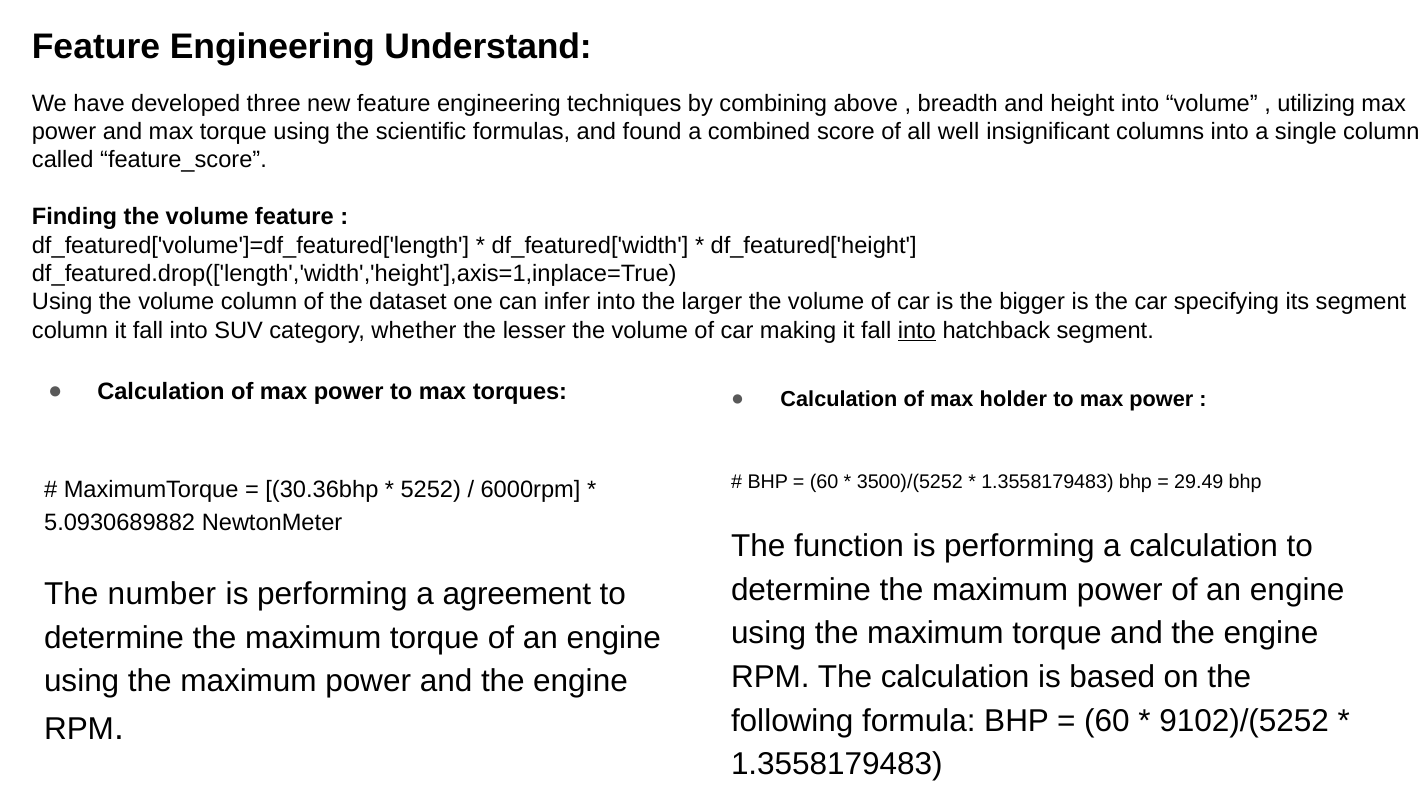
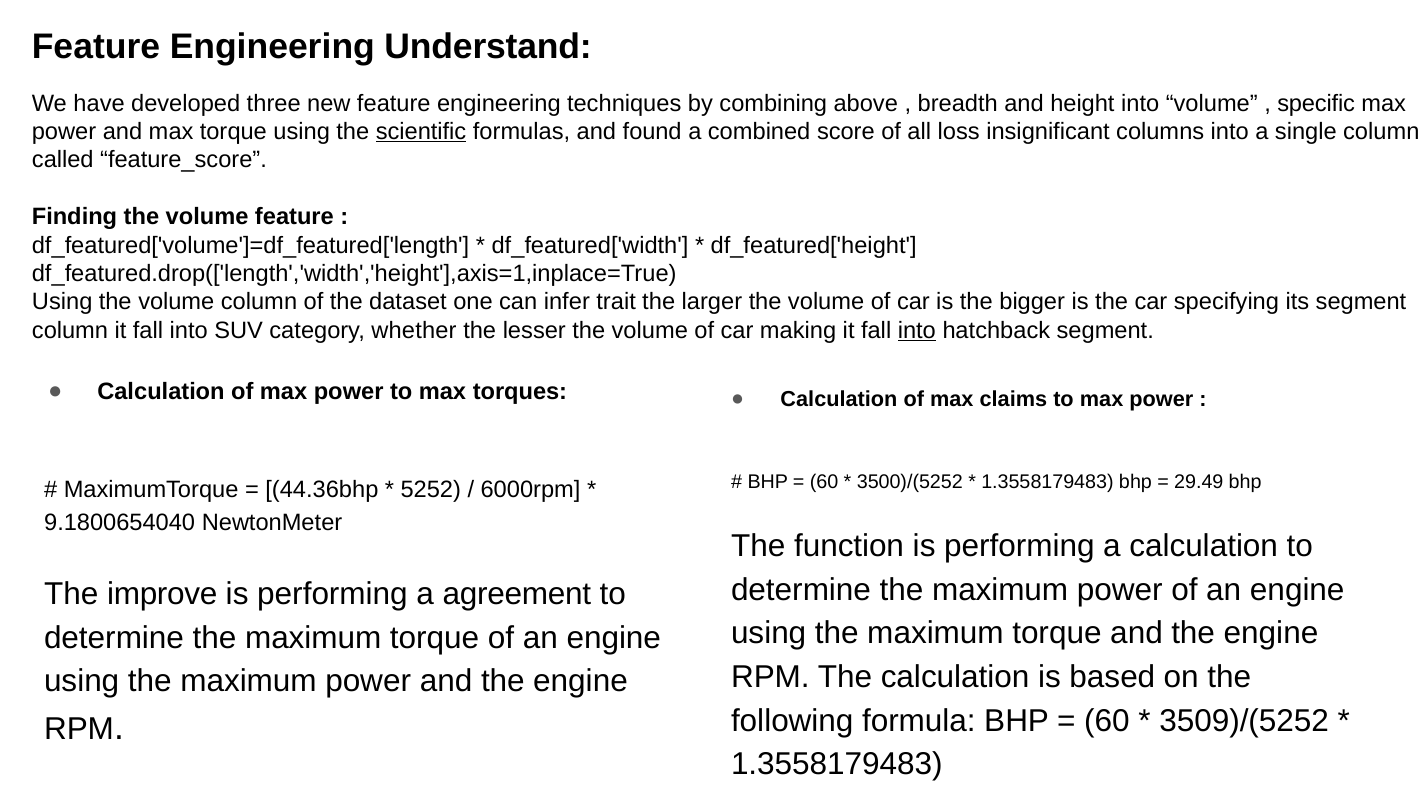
utilizing: utilizing -> specific (1316, 103)
scientific underline: none -> present (421, 132)
well: well -> loss (959, 132)
infer into: into -> trait (616, 302)
holder: holder -> claims (1013, 399)
30.36bhp: 30.36bhp -> 44.36bhp (322, 490)
5.0930689882: 5.0930689882 -> 9.1800654040 (120, 522)
number: number -> improve (162, 594)
9102)/(5252: 9102)/(5252 -> 3509)/(5252 (1244, 720)
